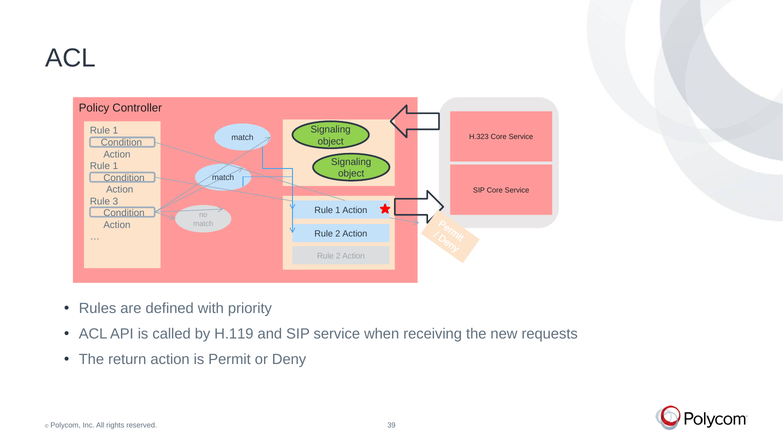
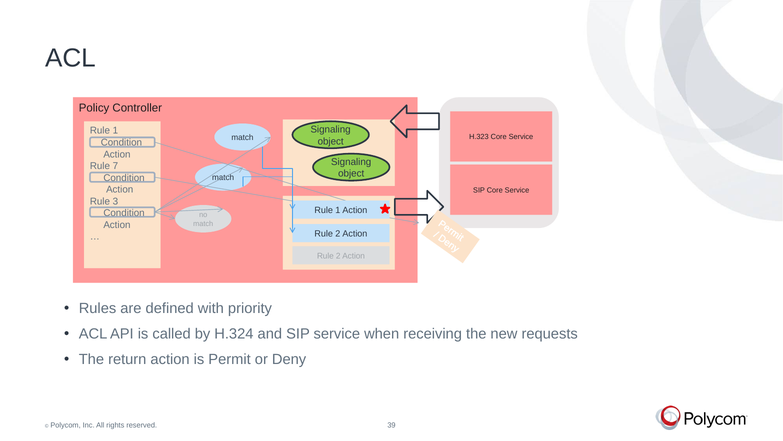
1: 1 -> 7 (115, 166)
H.119: H.119 -> H.324 (234, 334)
